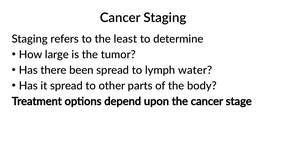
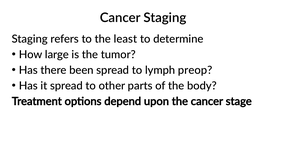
water: water -> preop (195, 70)
